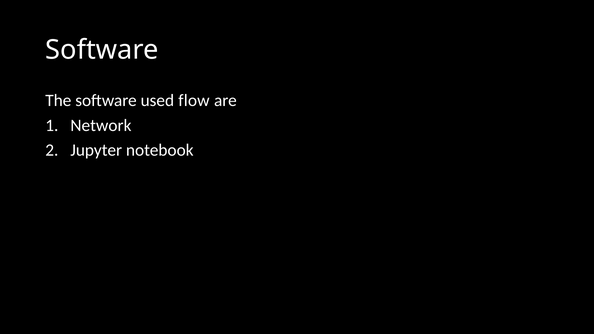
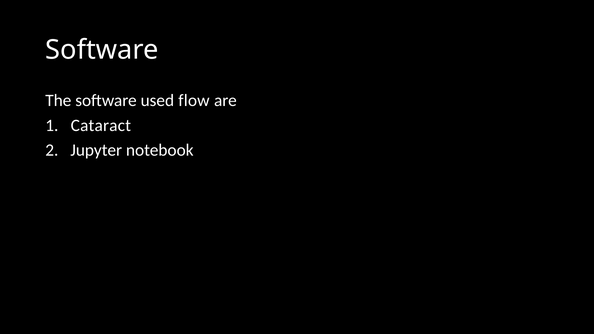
Network: Network -> Cataract (101, 125)
